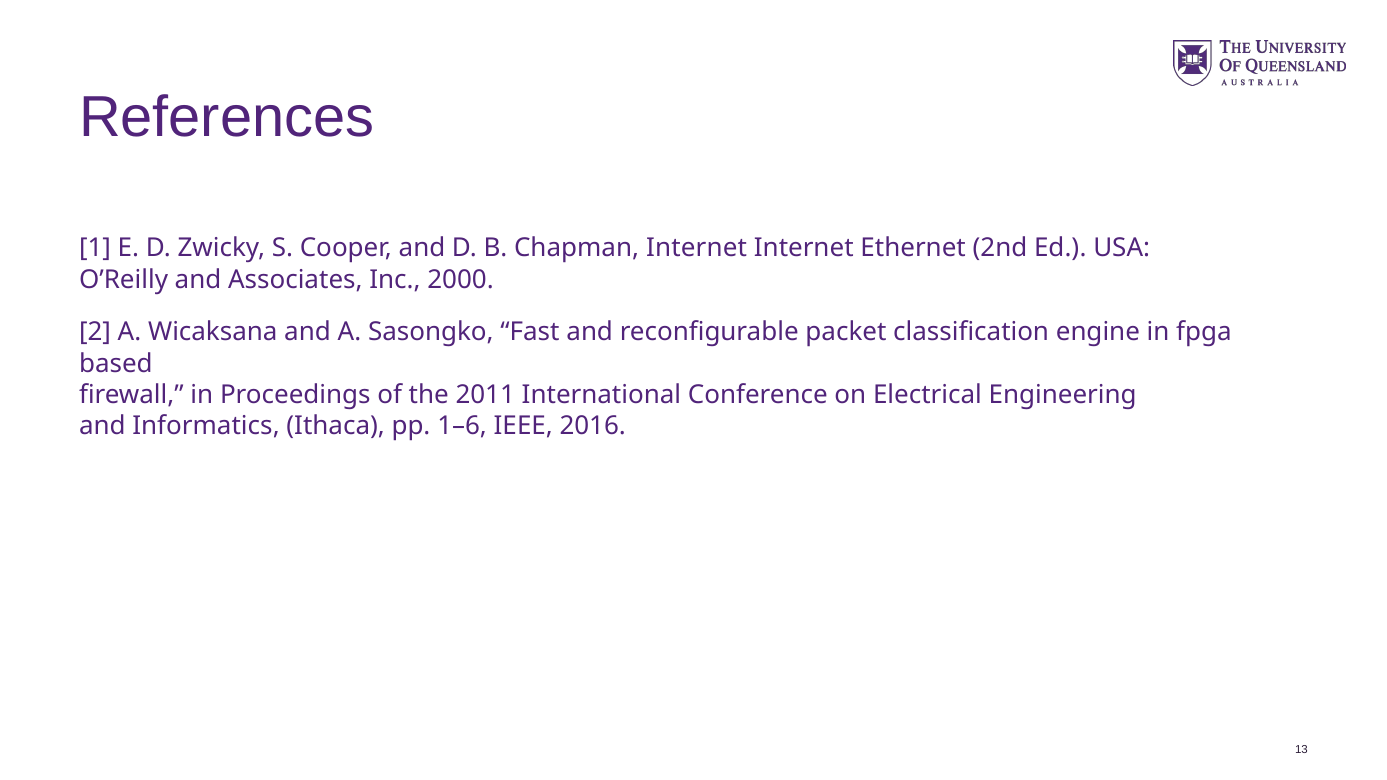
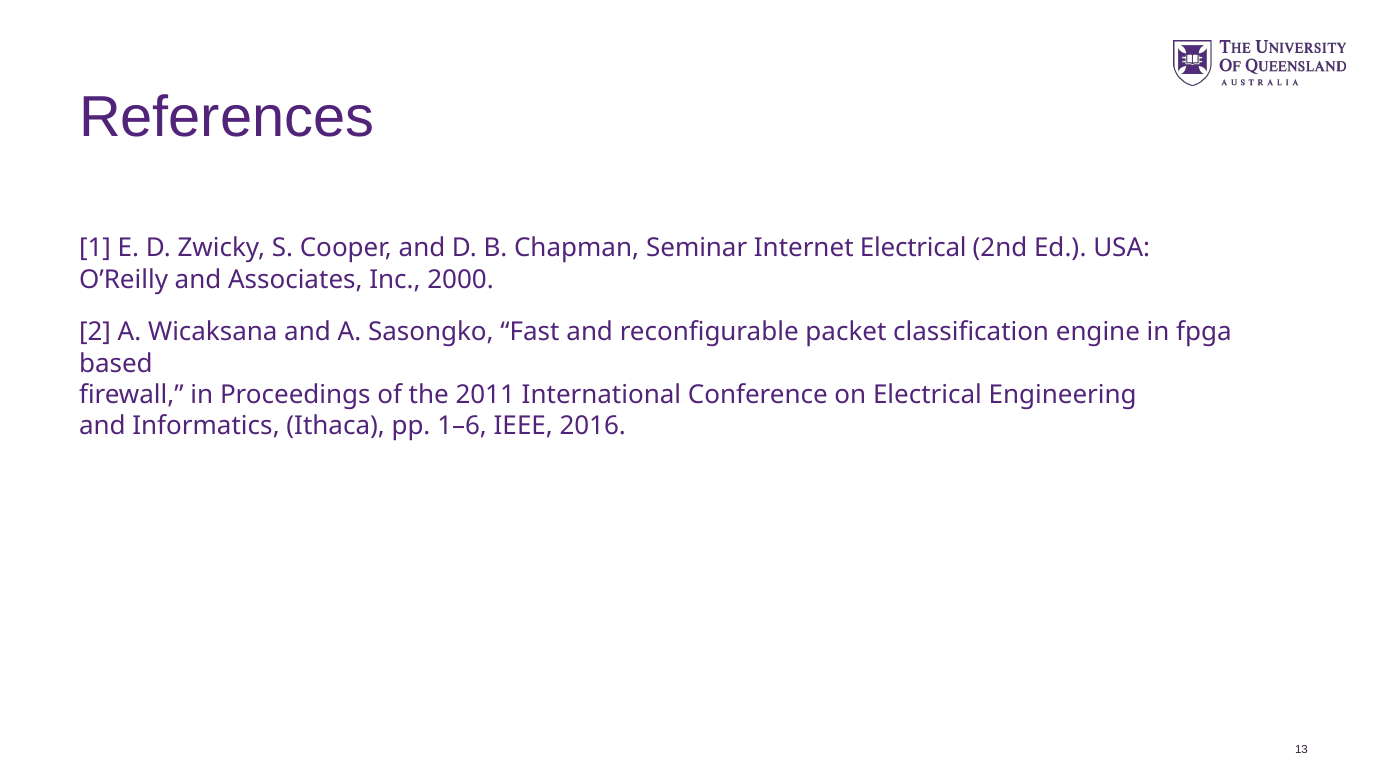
Chapman Internet: Internet -> Seminar (697, 248)
Internet Ethernet: Ethernet -> Electrical (913, 248)
